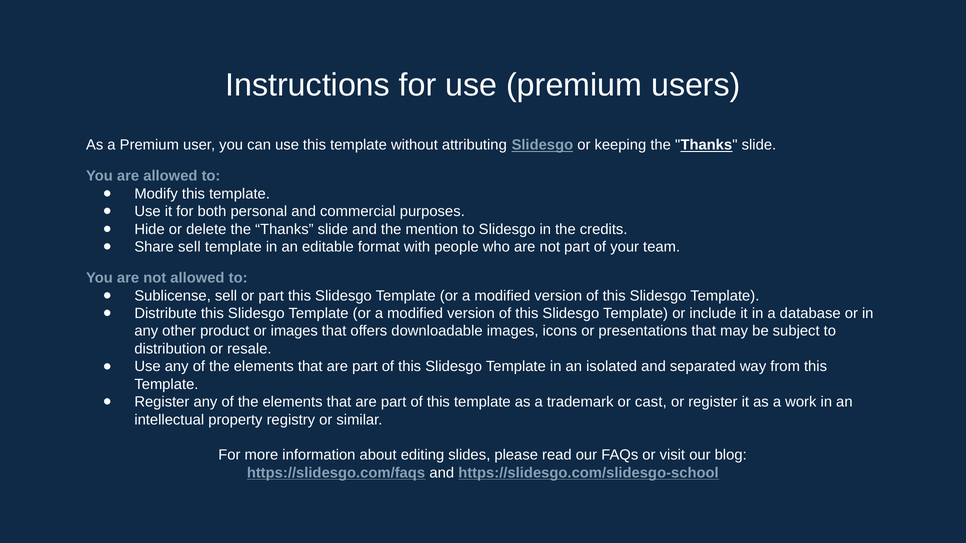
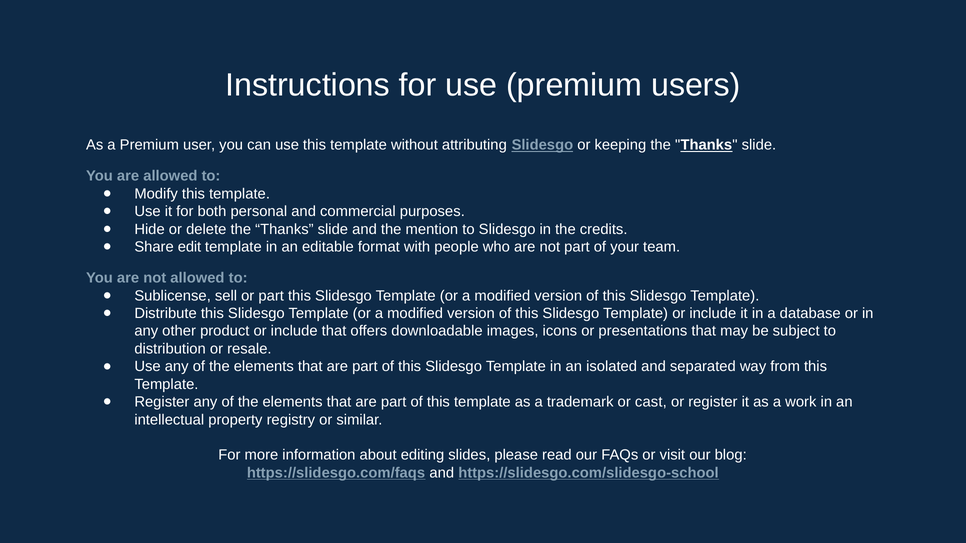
Share sell: sell -> edit (190, 247)
product or images: images -> include (294, 331)
